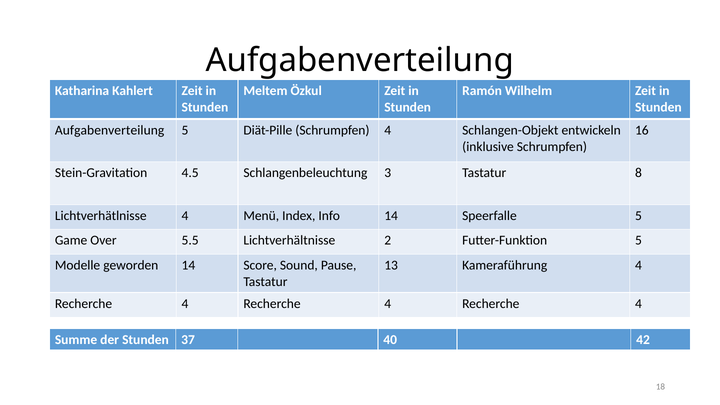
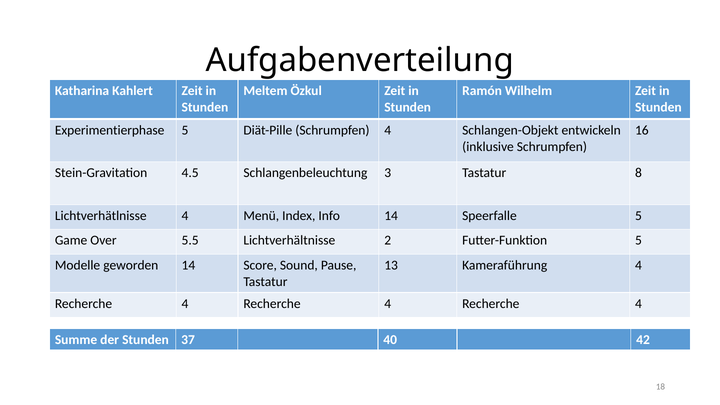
Aufgabenverteilung: Aufgabenverteilung -> Experimentierphase (110, 130)
